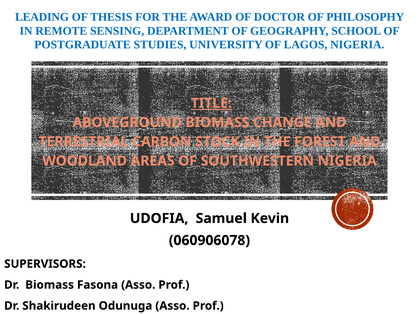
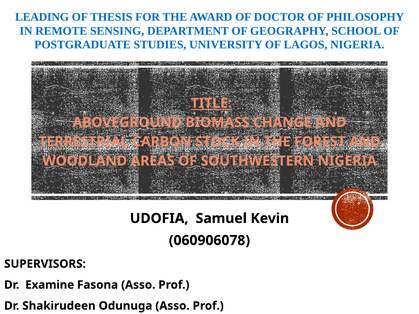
Dr Biomass: Biomass -> Examine (50, 285)
